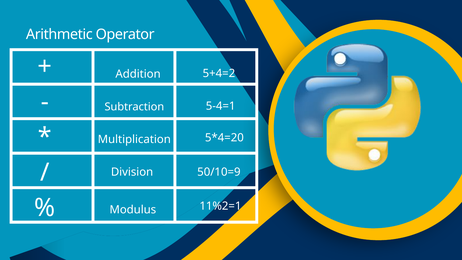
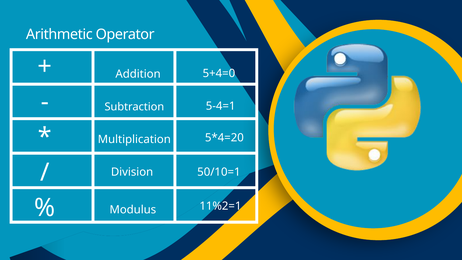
5+4=2: 5+4=2 -> 5+4=0 (219, 73)
50/10=9: 50/10=9 -> 50/10=1 (219, 172)
